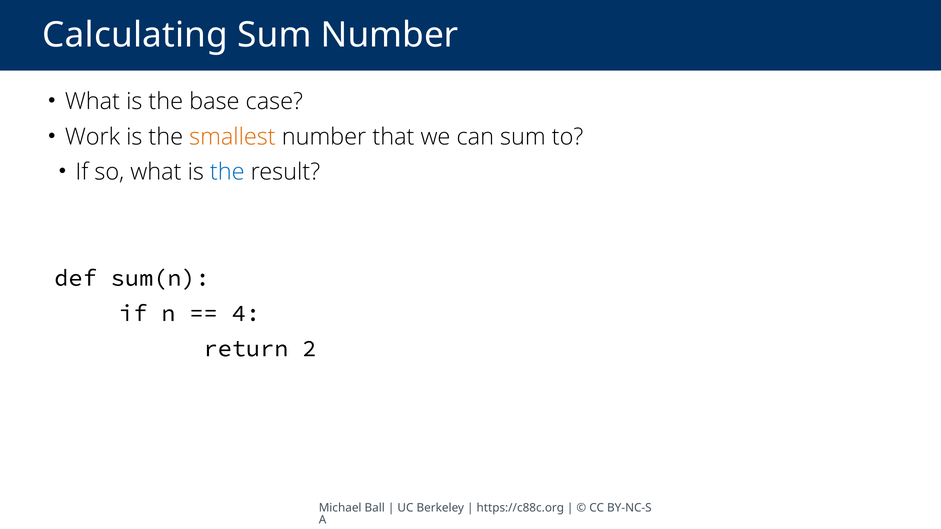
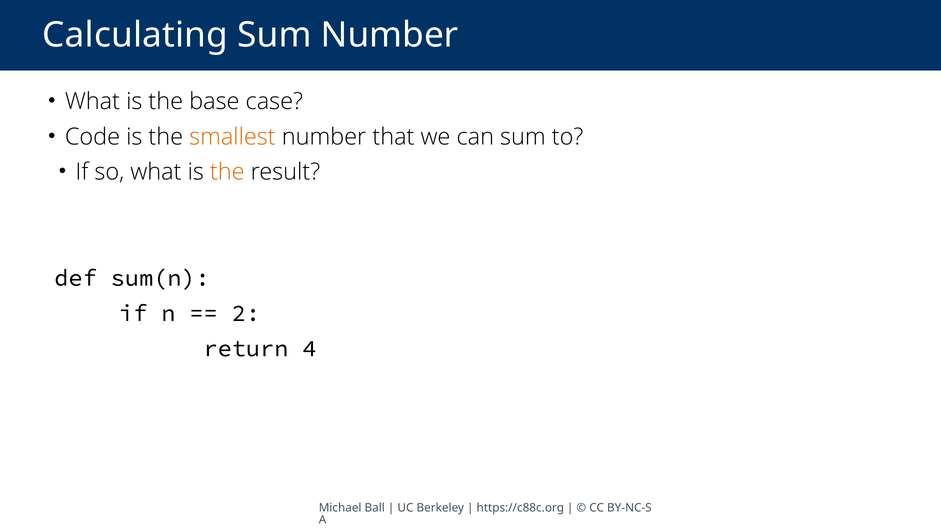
Work: Work -> Code (92, 137)
the colour: blue -> orange (227, 172)
4: 4 -> 2 (246, 313)
2: 2 -> 4 (309, 349)
